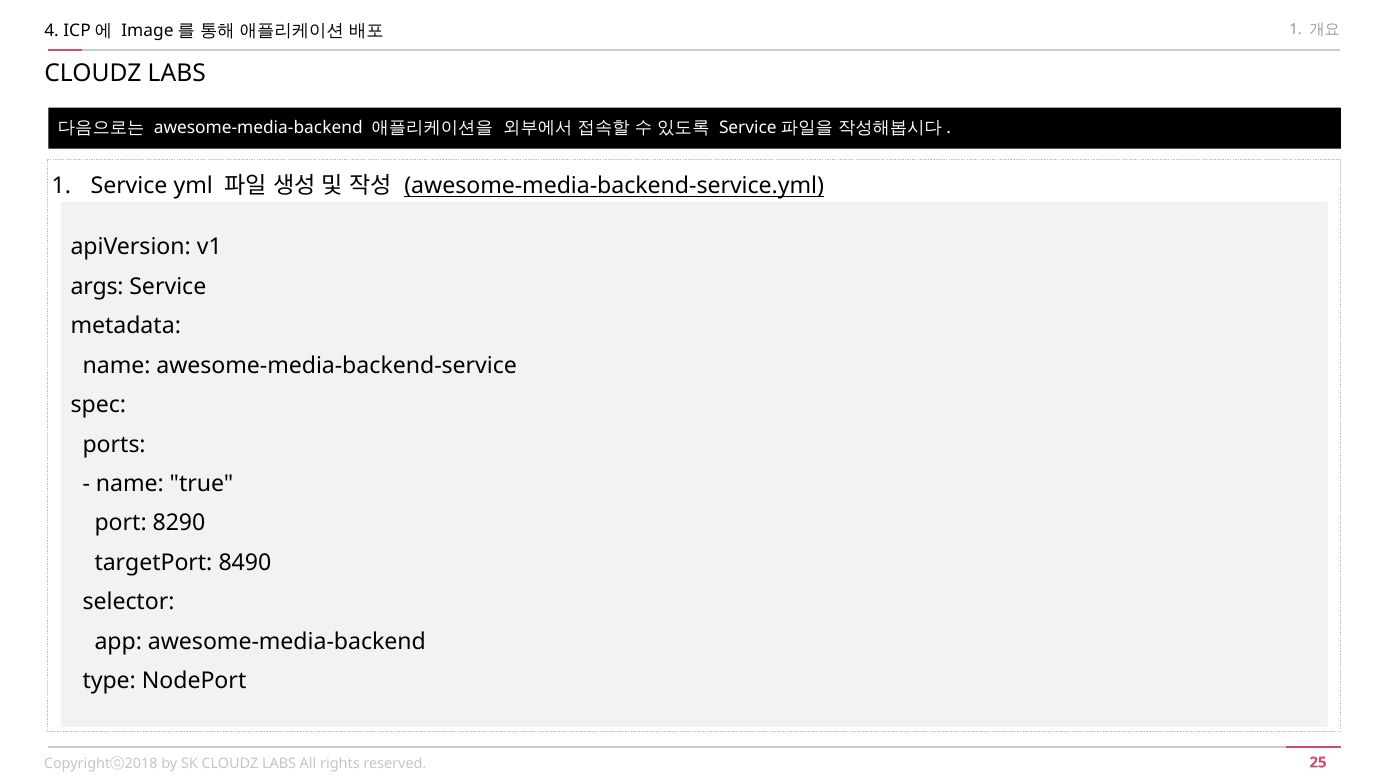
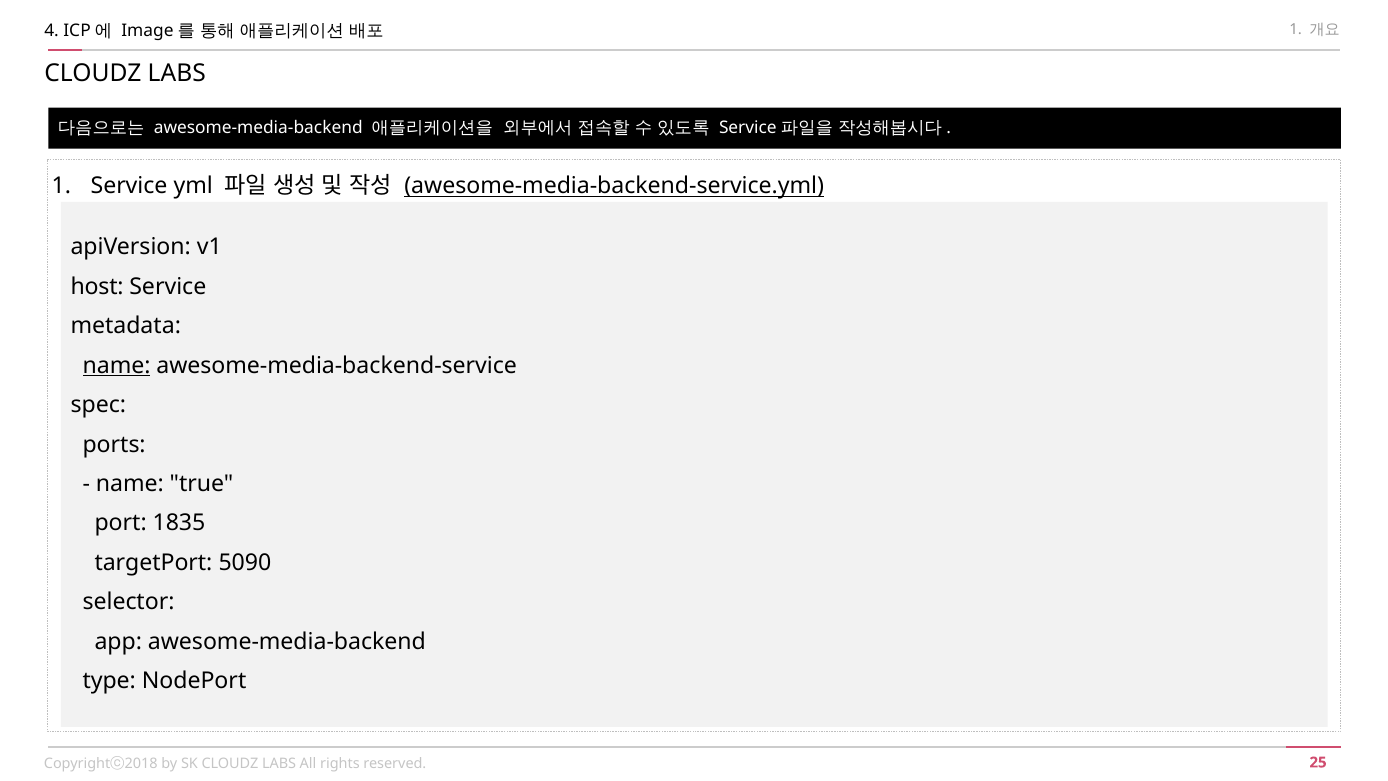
args: args -> host (97, 287)
name underline: none -> present (117, 365)
8290: 8290 -> 1835 (179, 523)
8490: 8490 -> 5090 (245, 563)
